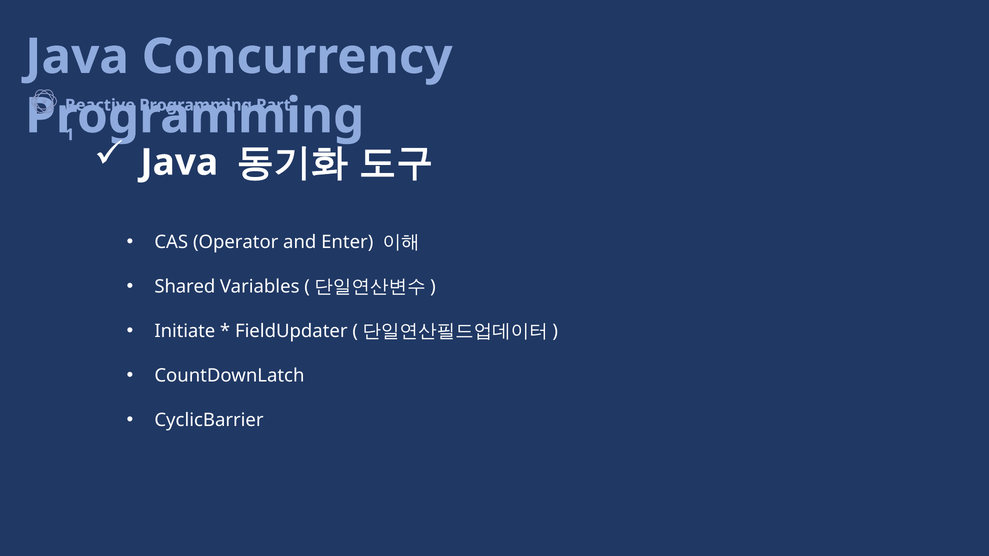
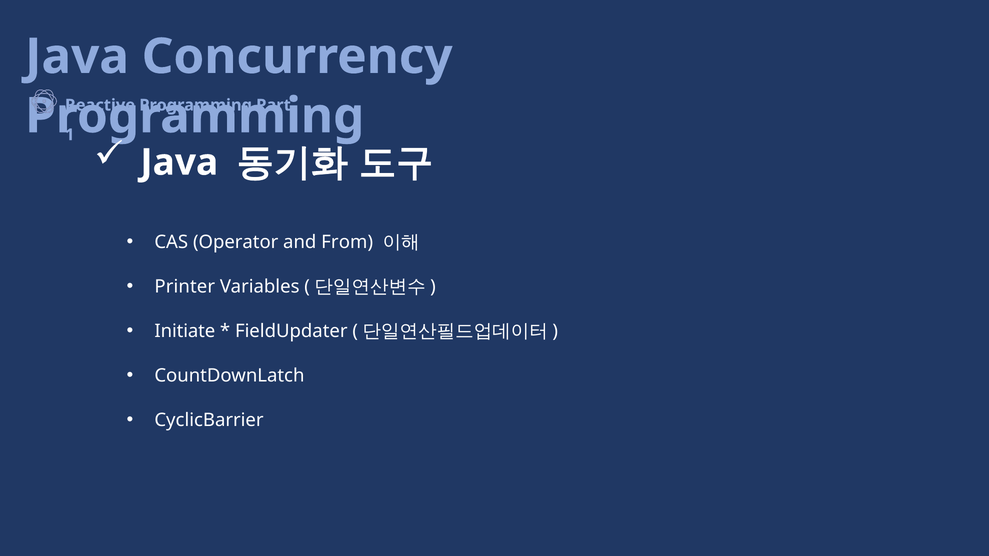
Enter: Enter -> From (347, 242)
Shared: Shared -> Printer (185, 287)
